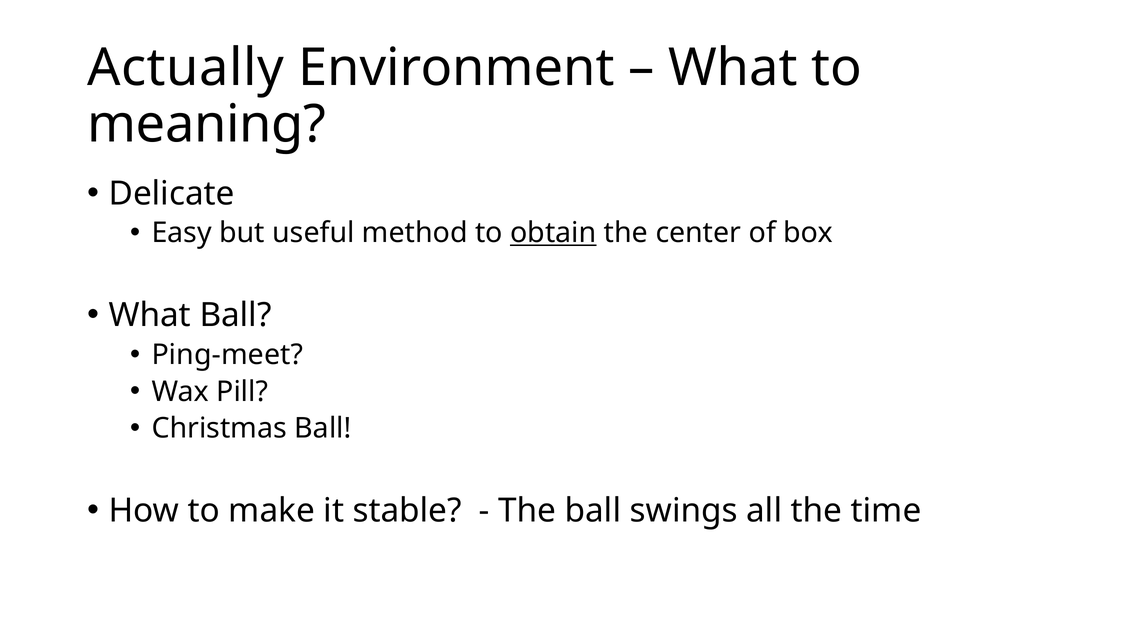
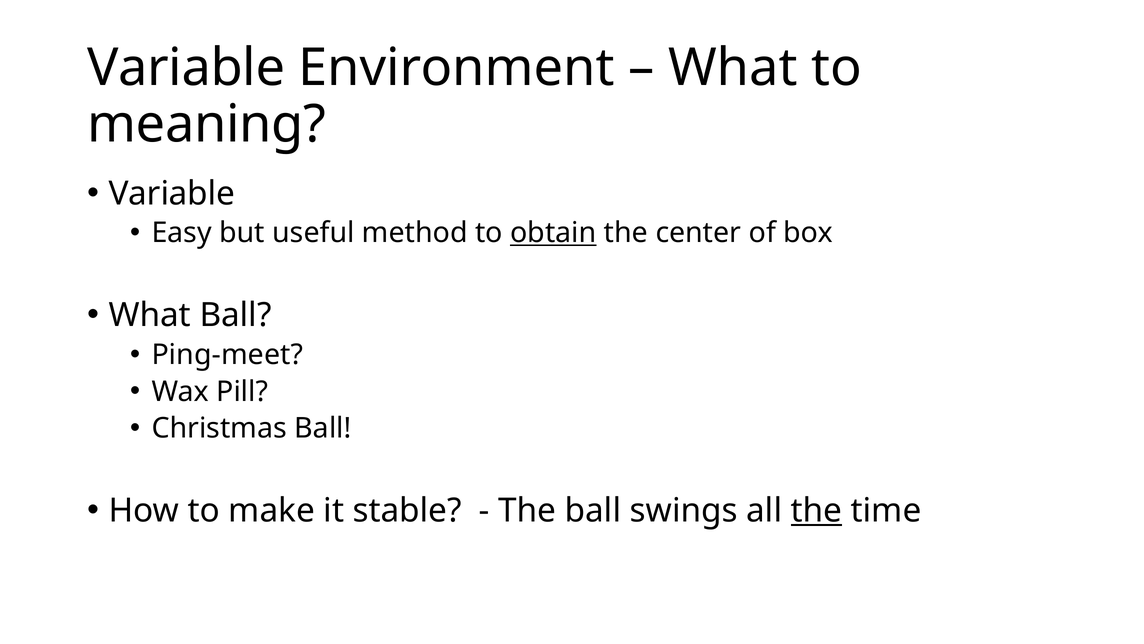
Actually: Actually -> Variable (186, 68)
Delicate: Delicate -> Variable (172, 193)
the underline: none -> present (817, 510)
